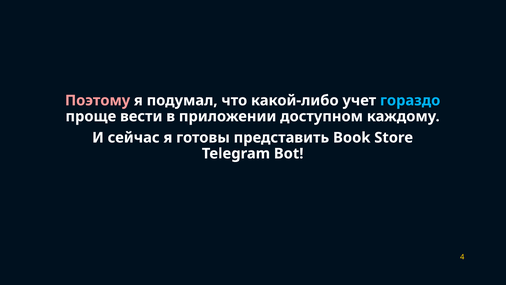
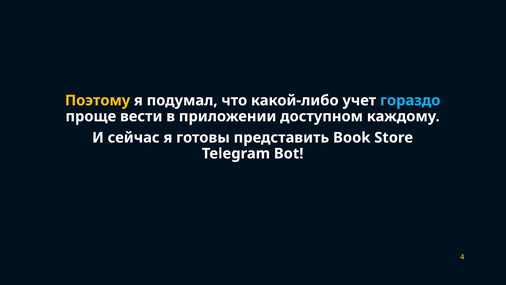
Поэтому colour: pink -> yellow (98, 100)
